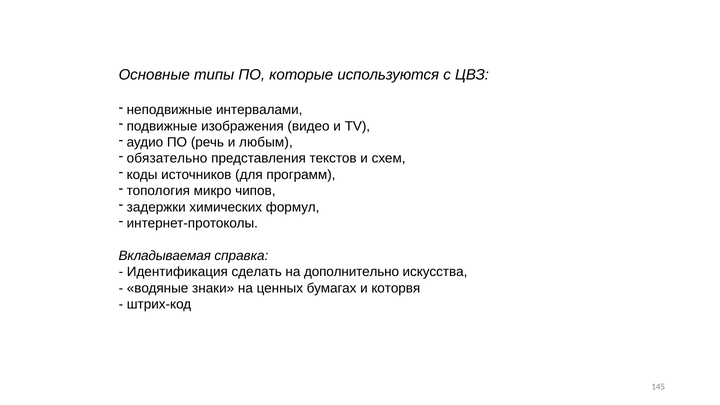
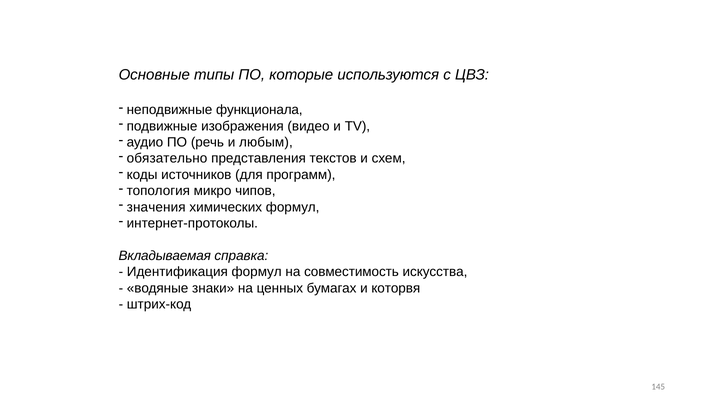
интервалами: интервалами -> функционала (259, 110)
задержки: задержки -> значения (156, 207)
Идентификация сделать: сделать -> формул (257, 272)
дополнительно: дополнительно -> совместимость (352, 272)
